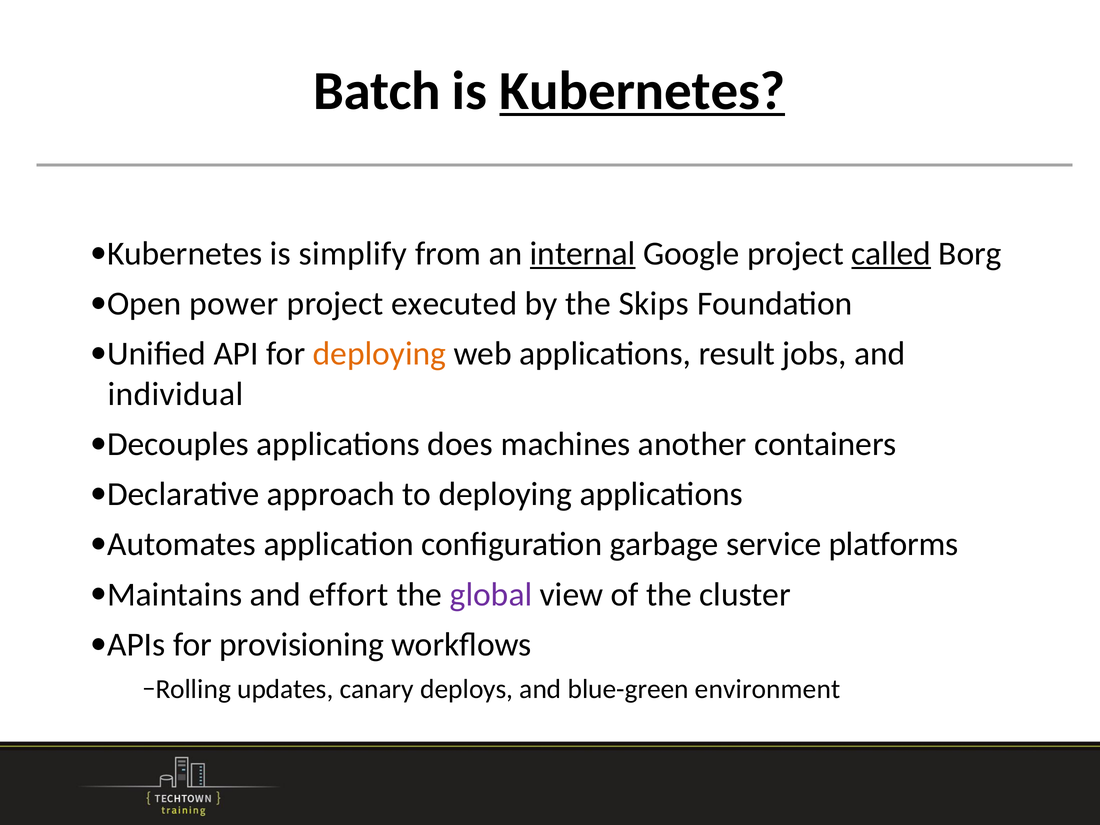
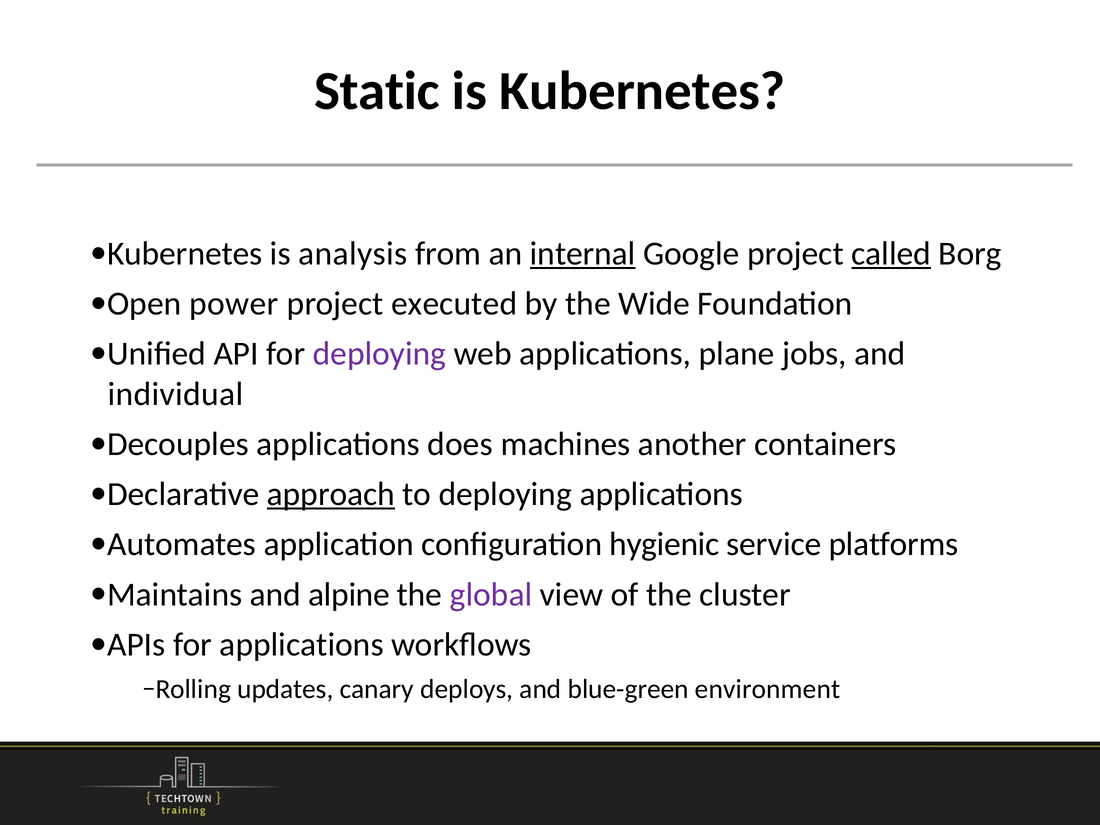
Batch: Batch -> Static (377, 91)
Kubernetes underline: present -> none (642, 91)
simplify: simplify -> analysis (353, 254)
Skips: Skips -> Wide (654, 304)
deploying colour: orange -> purple (379, 354)
result: result -> plane (737, 354)
approach underline: none -> present (331, 494)
garbage: garbage -> hygienic (664, 544)
effort: effort -> alpine (349, 594)
for provisioning: provisioning -> applications (302, 645)
